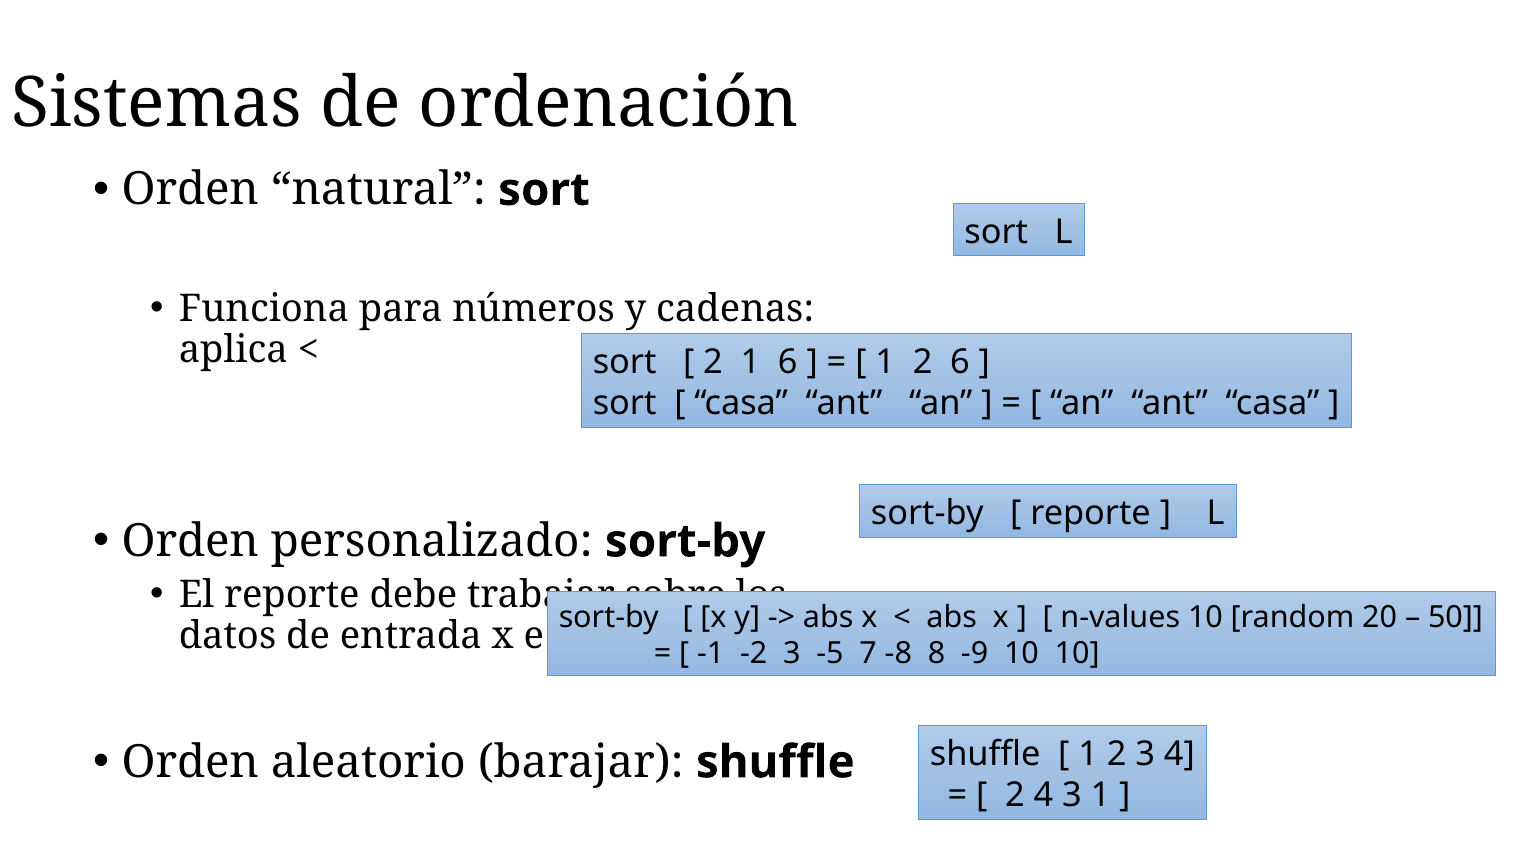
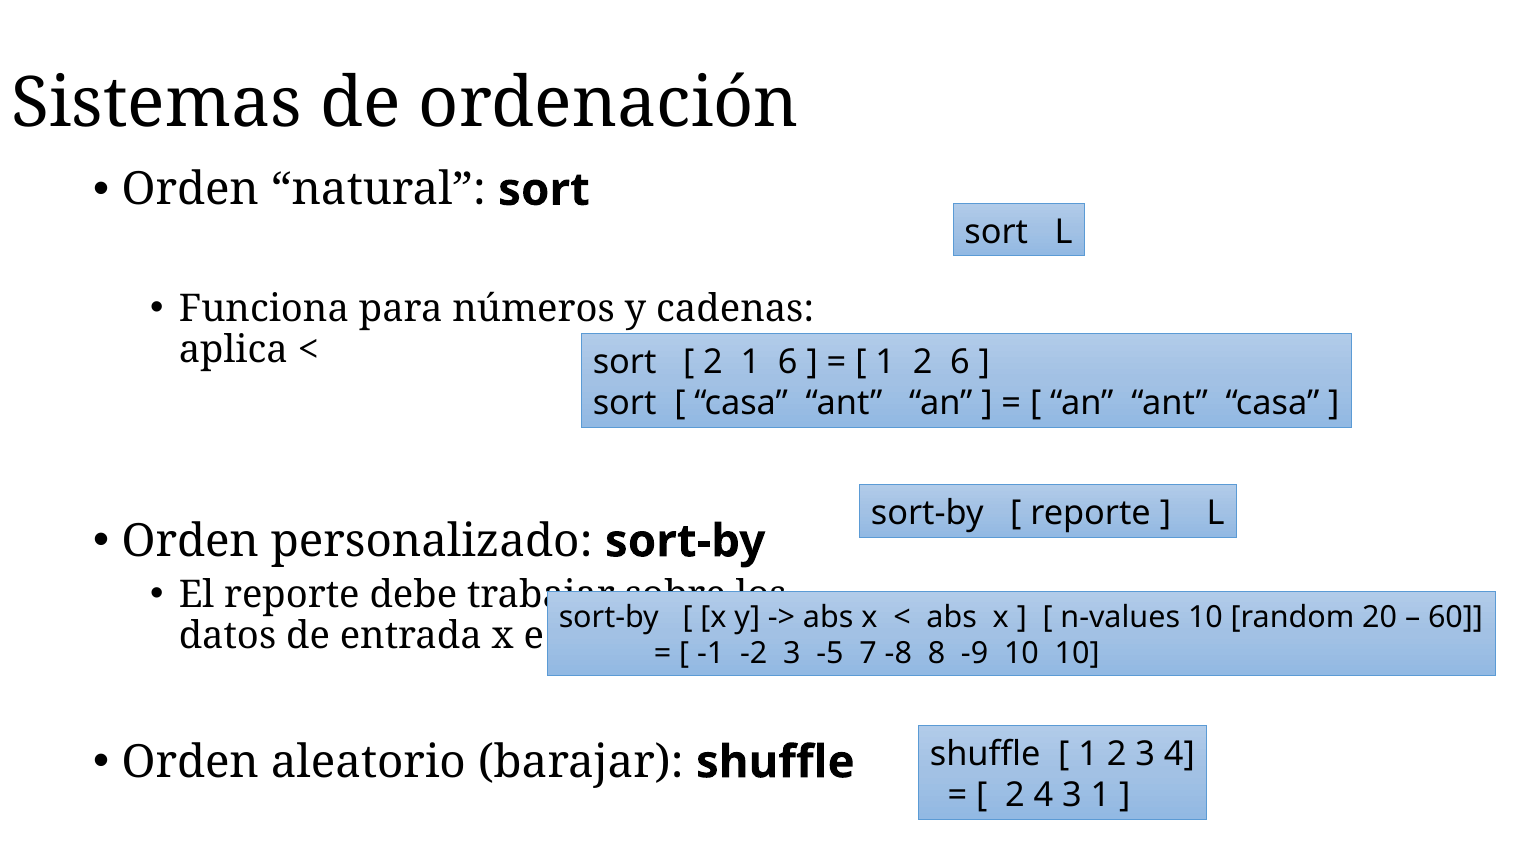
50: 50 -> 60 (1456, 617)
